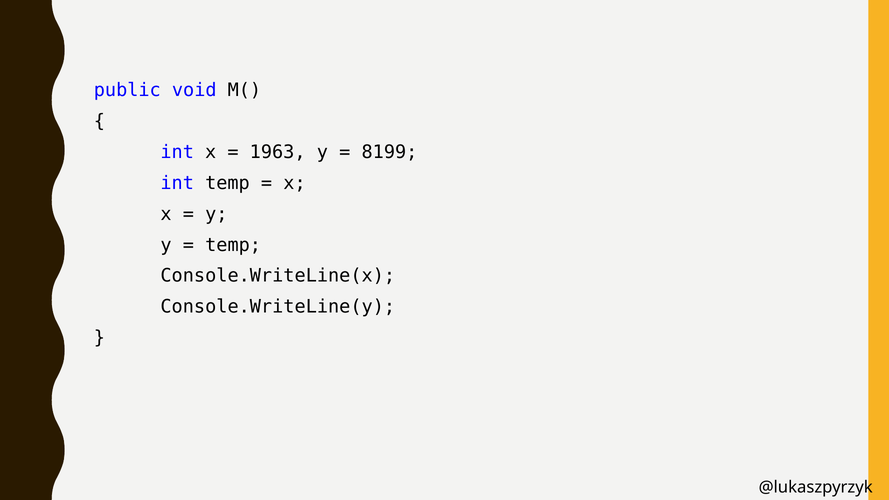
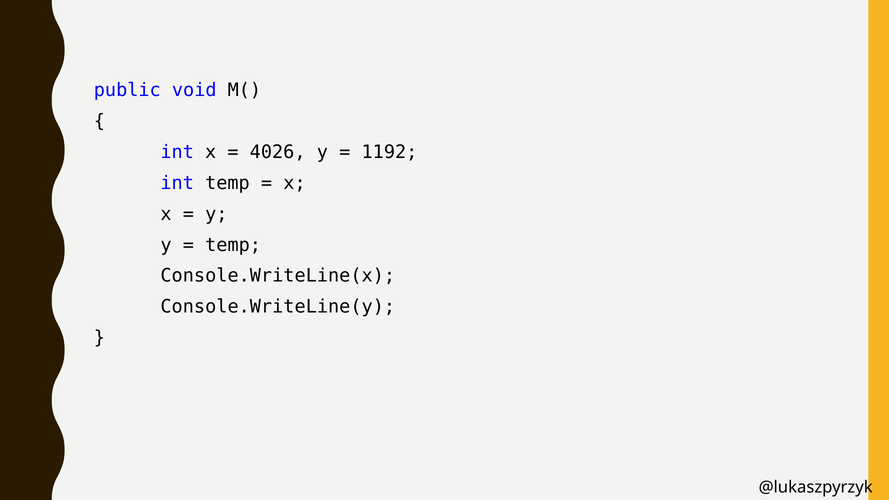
1963: 1963 -> 4026 (278, 152)
8199: 8199 -> 1192 (389, 152)
